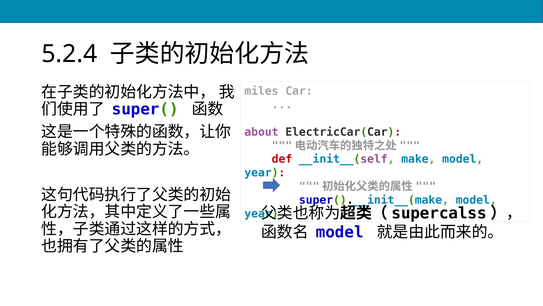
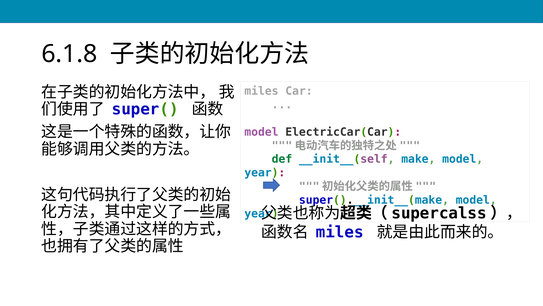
5.2.4: 5.2.4 -> 6.1.8 (69, 54)
about: about -> model (261, 132)
def colour: red -> green (282, 159)
model: model -> miles (340, 232)
